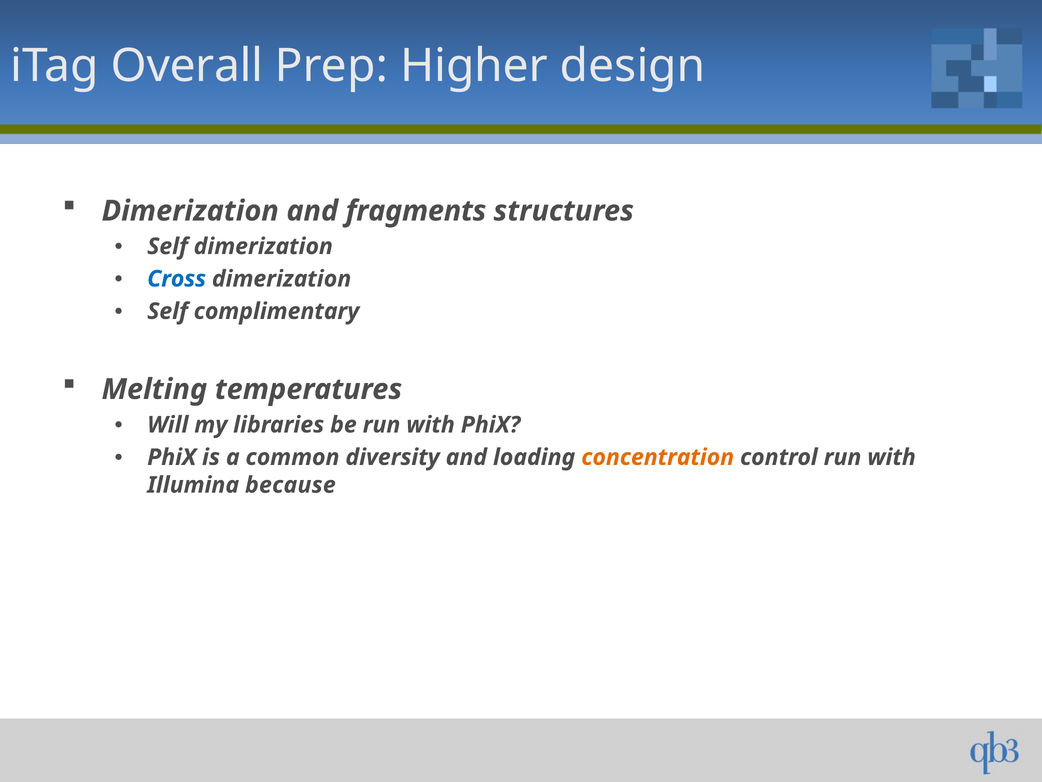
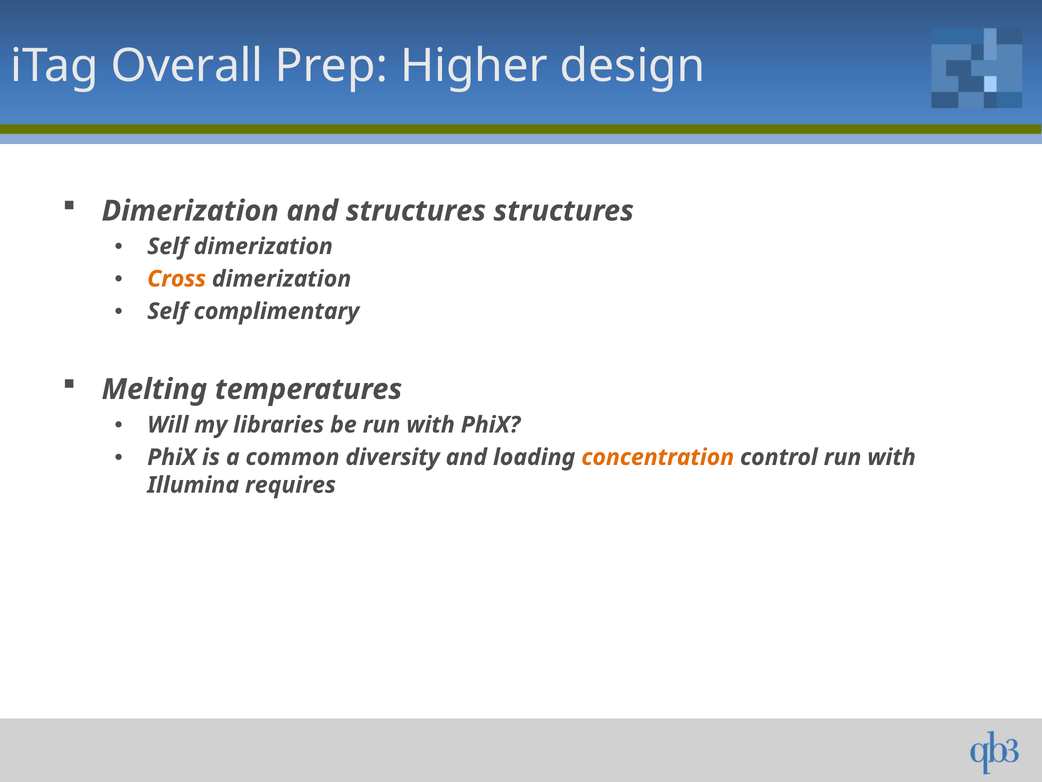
and fragments: fragments -> structures (416, 211)
Cross colour: blue -> orange (177, 279)
because: because -> requires (290, 485)
